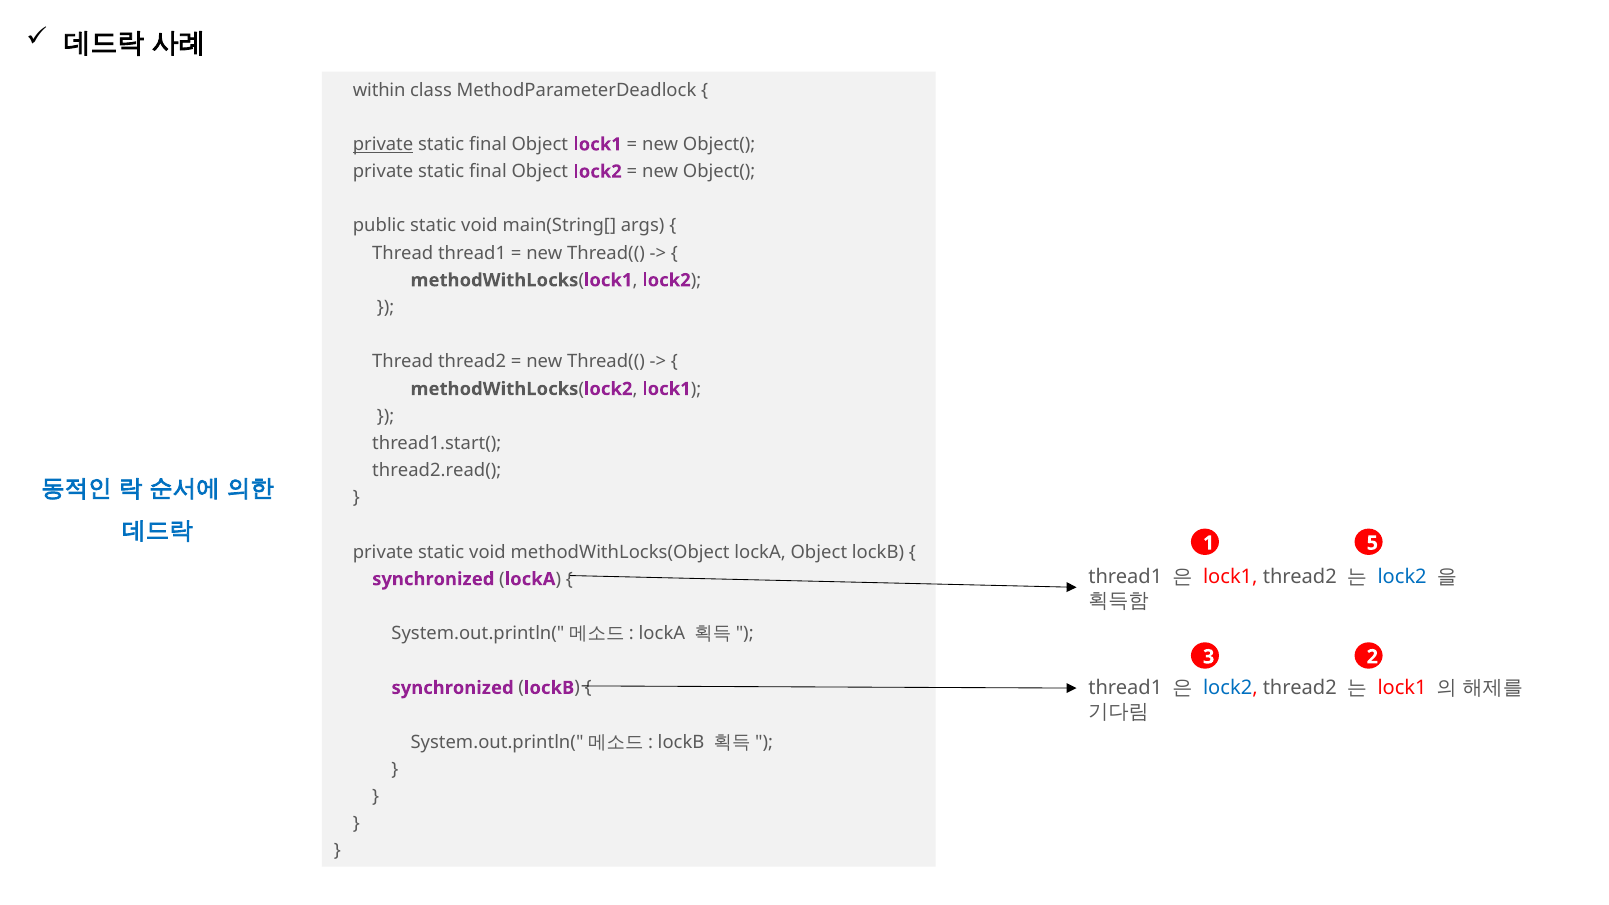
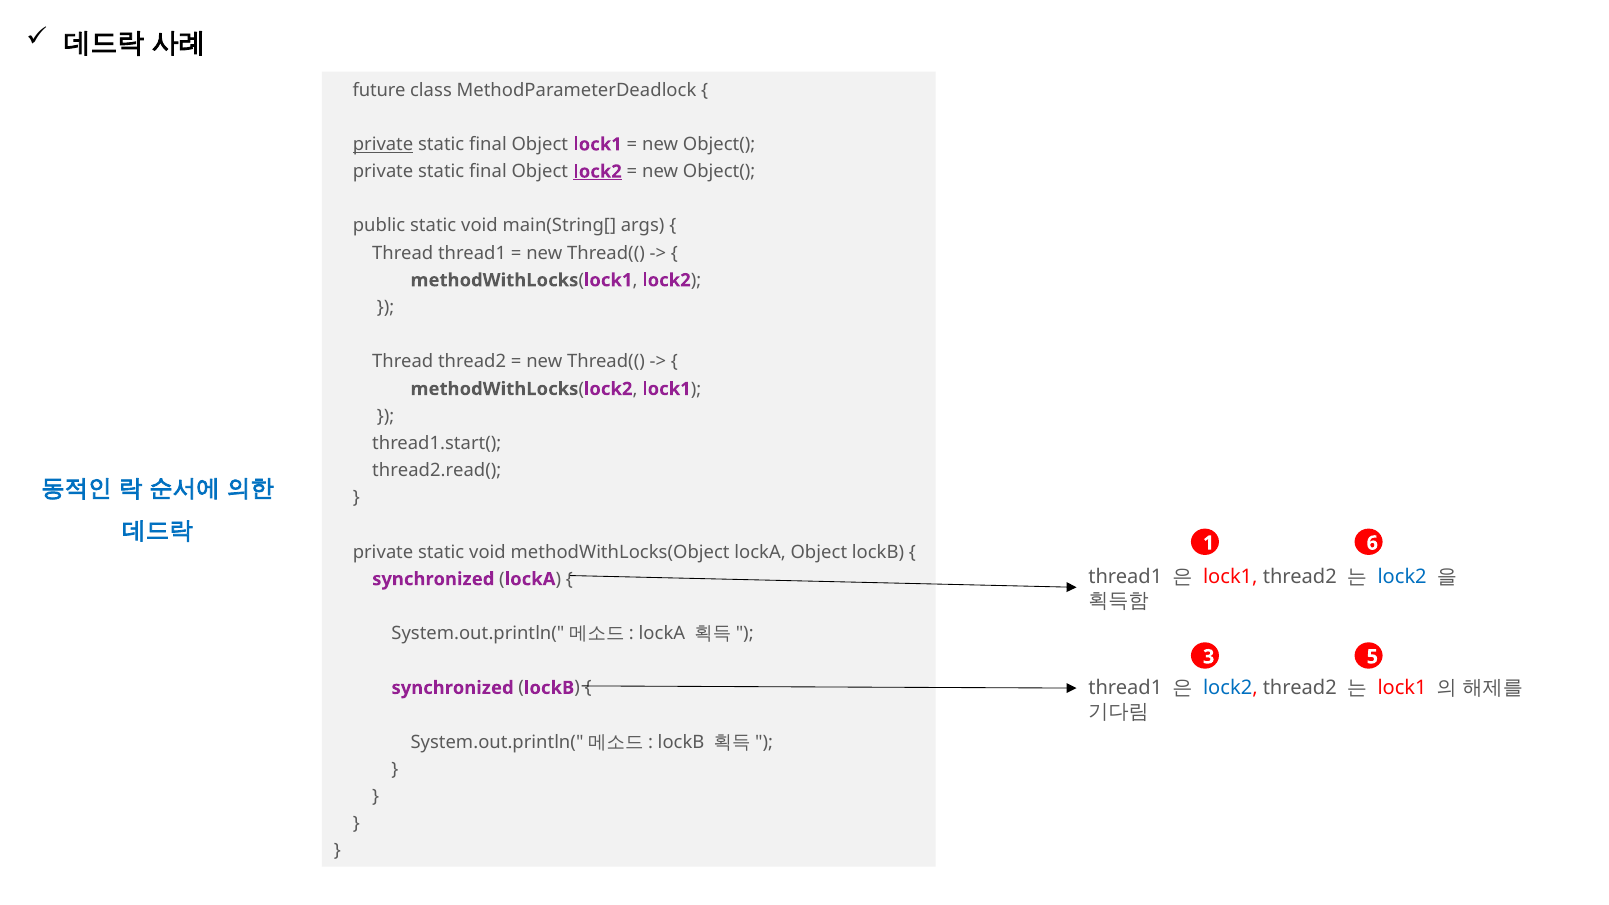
within: within -> future (379, 90)
lock2 underline: none -> present (598, 172)
5: 5 -> 6 (1372, 543)
2: 2 -> 5 (1372, 657)
